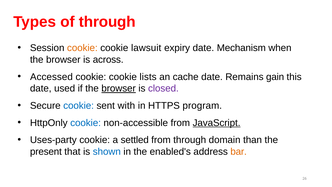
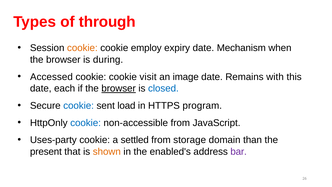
lawsuit: lawsuit -> employ (146, 48)
across: across -> during (108, 60)
lists: lists -> visit (148, 77)
cache: cache -> image (186, 77)
gain: gain -> with (275, 77)
used: used -> each (65, 88)
closed colour: purple -> blue (163, 88)
with: with -> load (126, 106)
JavaScript underline: present -> none (217, 123)
from through: through -> storage (190, 140)
shown colour: blue -> orange (107, 151)
bar colour: orange -> purple (239, 151)
